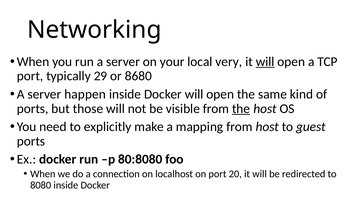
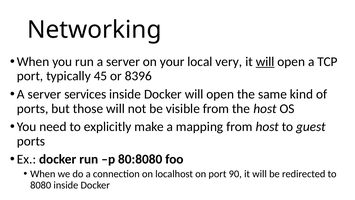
29: 29 -> 45 (100, 76)
8680: 8680 -> 8396 (138, 76)
happen: happen -> services (85, 94)
the underline: present -> none (241, 108)
20: 20 -> 90 (235, 174)
